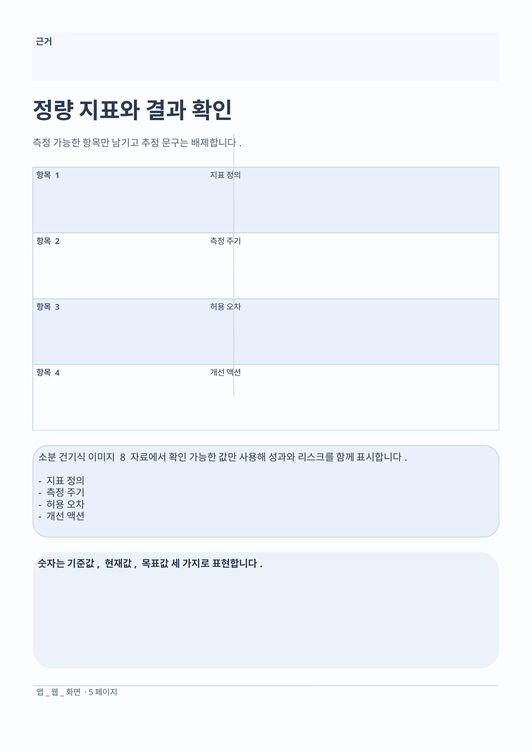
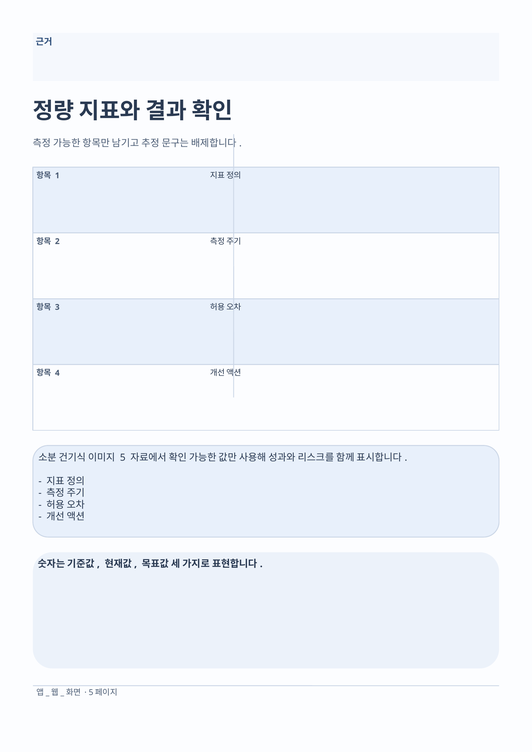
8: 8 -> 5 (123, 458)
